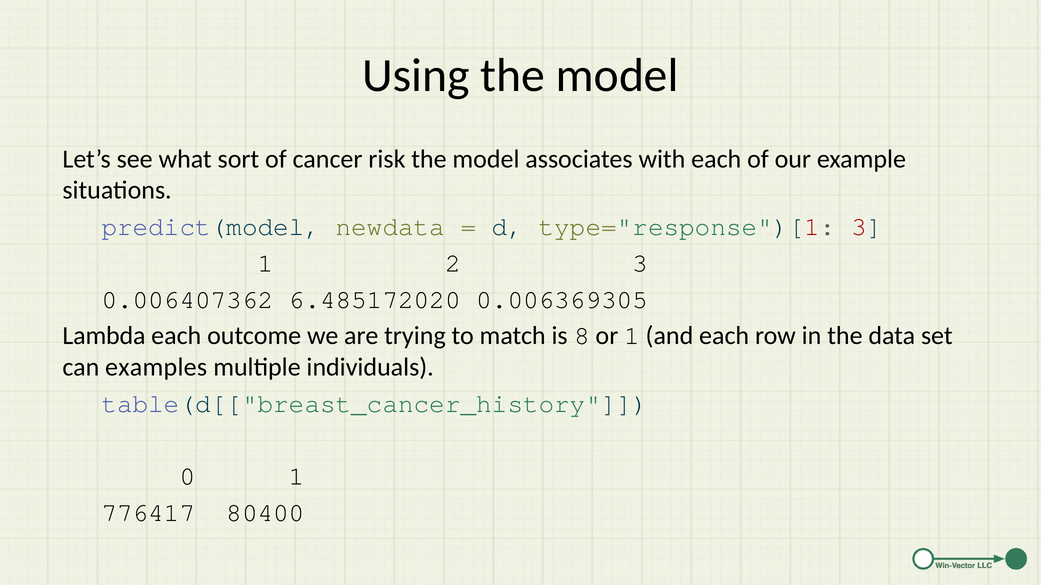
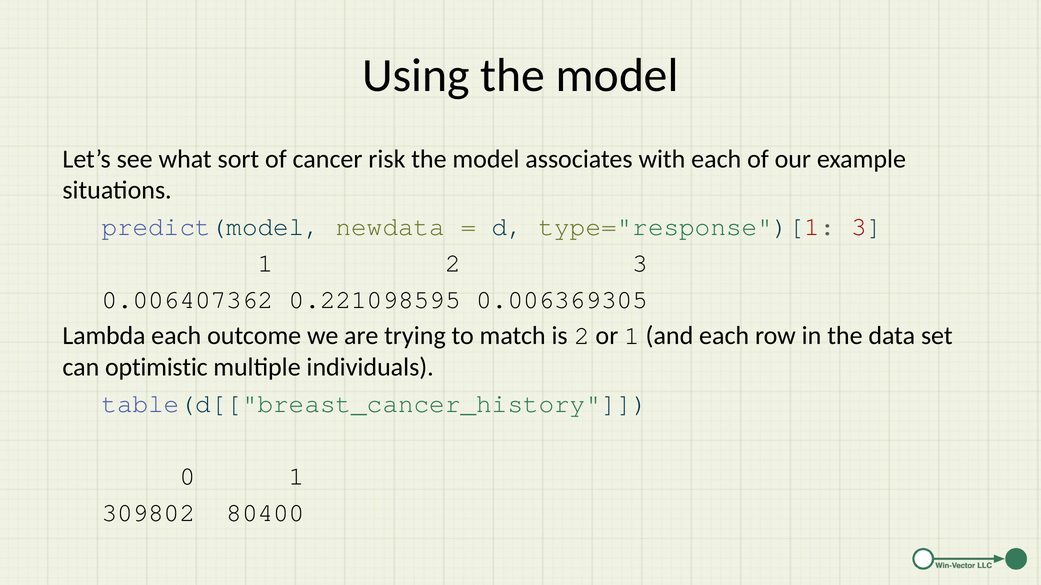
6.485172020: 6.485172020 -> 0.221098595 (375, 300)
is 8: 8 -> 2 (582, 336)
examples: examples -> optimistic (156, 367)
776417: 776417 -> 309802 (148, 513)
